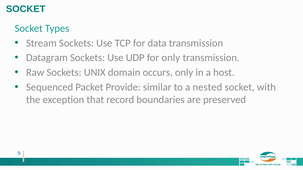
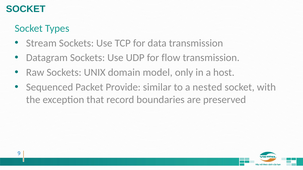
for only: only -> flow (171, 58)
occurs: occurs -> model (158, 73)
